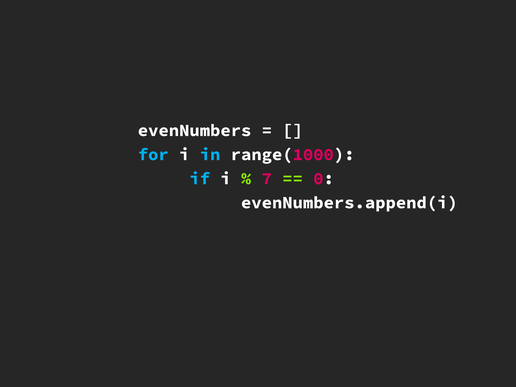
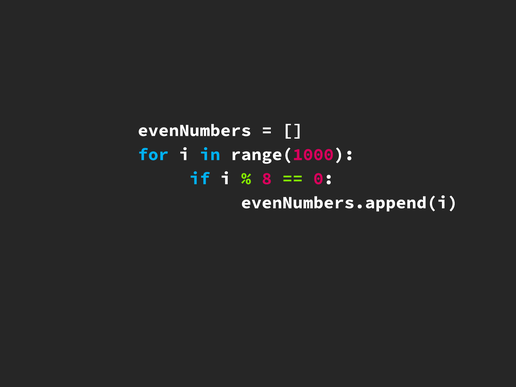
7: 7 -> 8 (267, 179)
